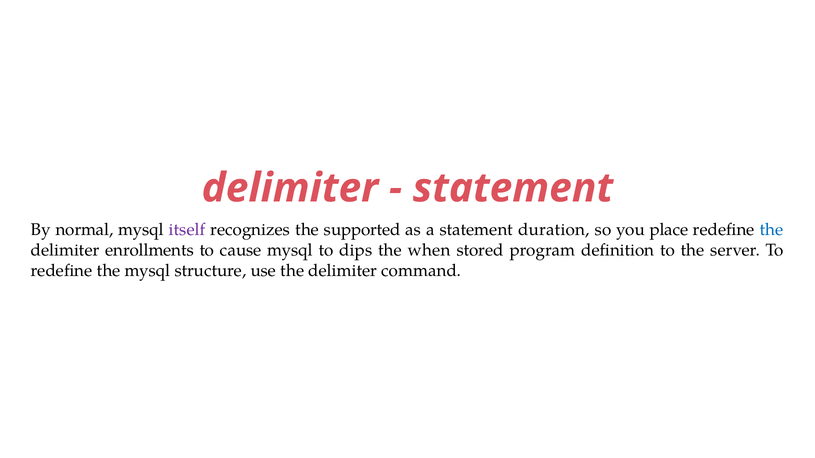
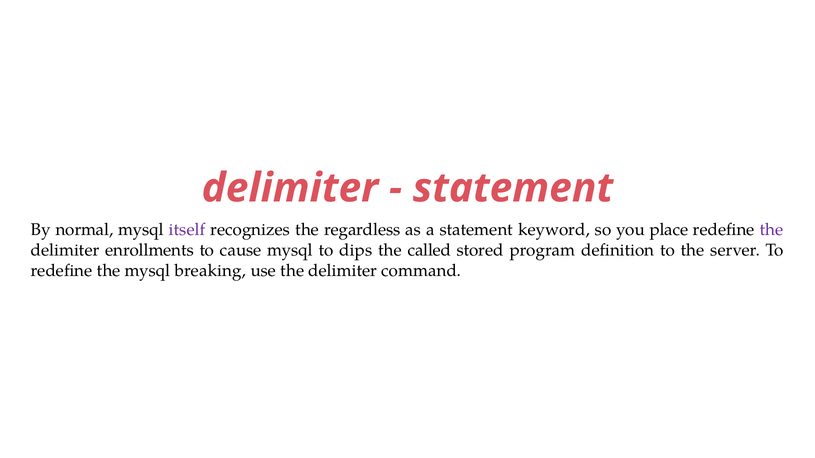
supported: supported -> regardless (362, 230)
duration: duration -> keyword (554, 230)
the colour: blue -> purple (772, 230)
when: when -> called (429, 250)
structure: structure -> breaking (210, 271)
